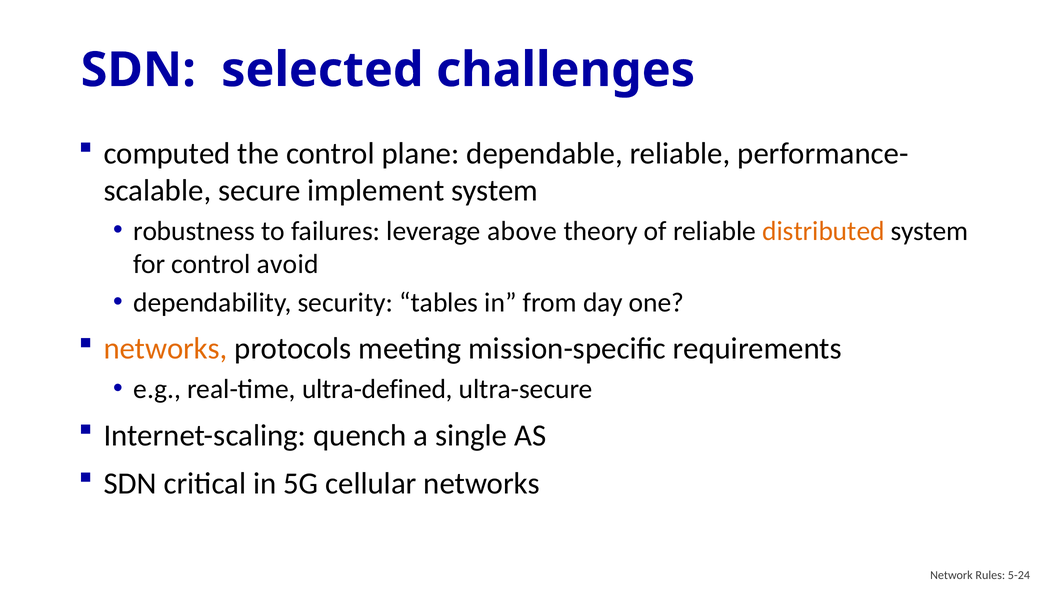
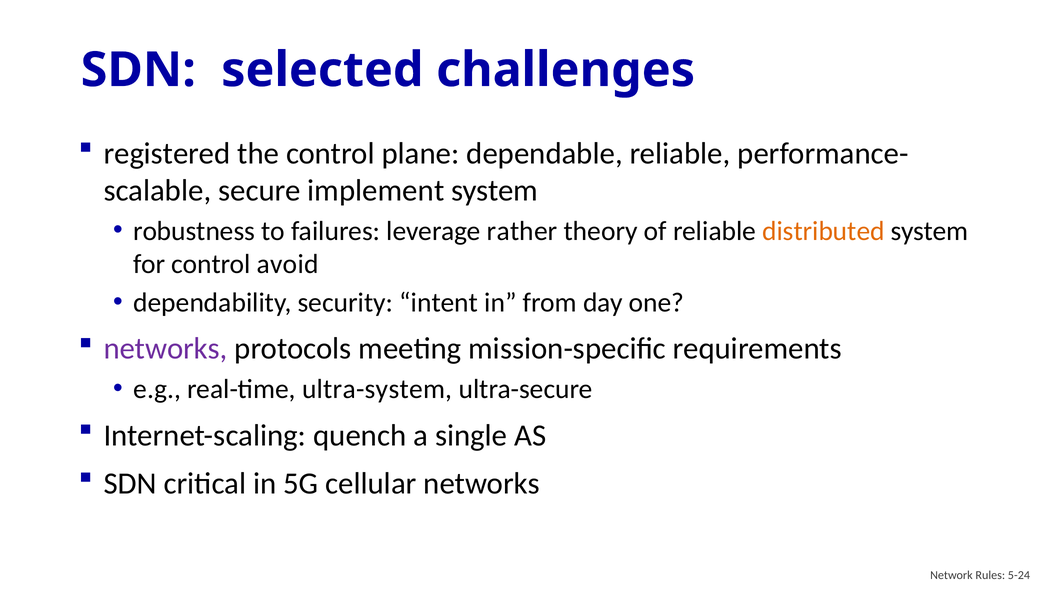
computed: computed -> registered (167, 154)
above: above -> rather (522, 231)
tables: tables -> intent (439, 303)
networks colour: orange -> purple (166, 349)
ultra-defined: ultra-defined -> ultra-system (377, 389)
